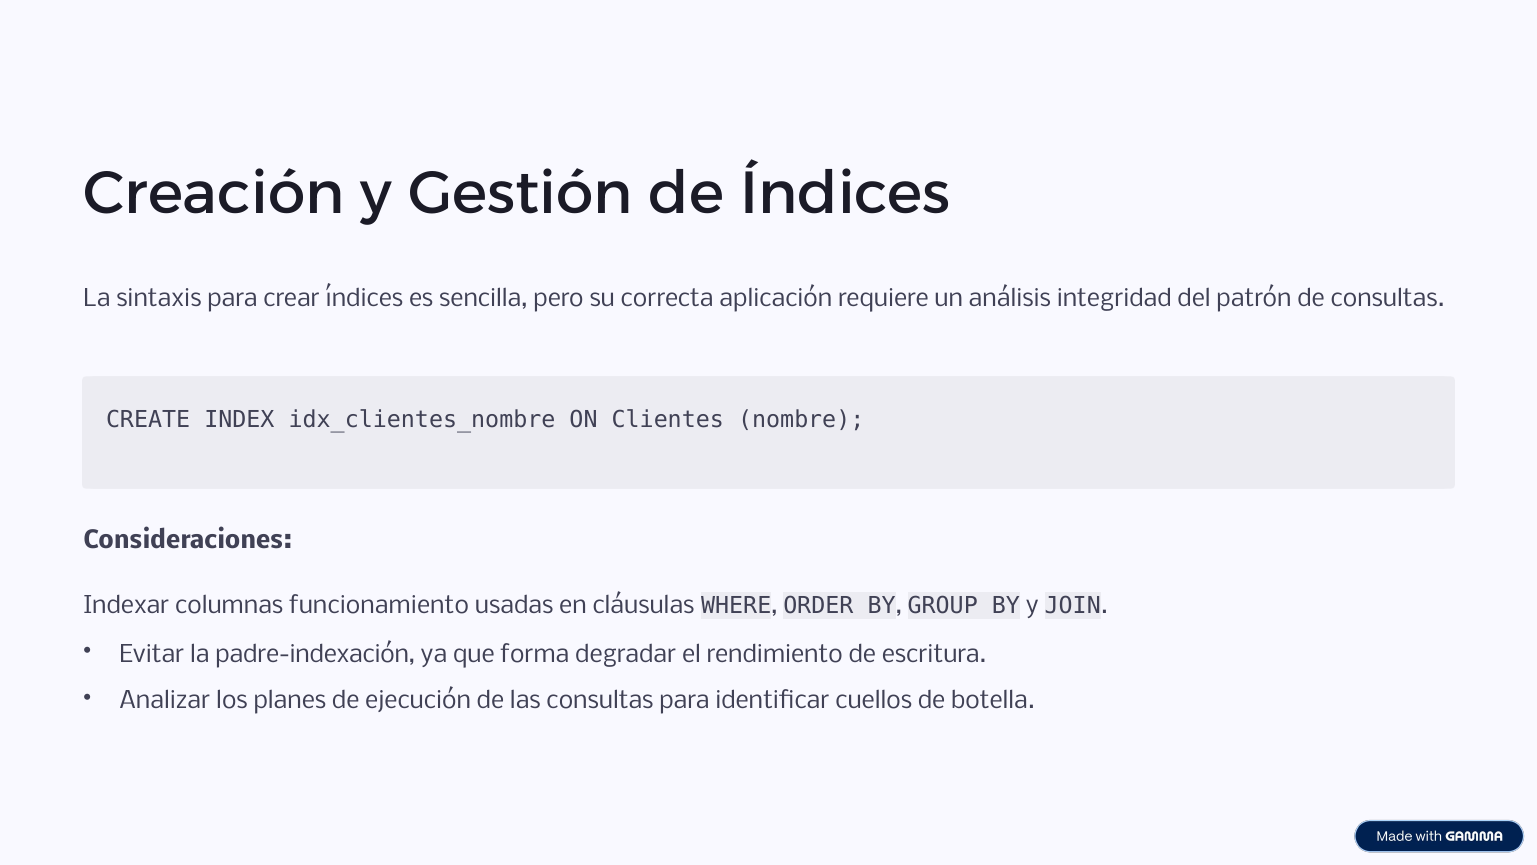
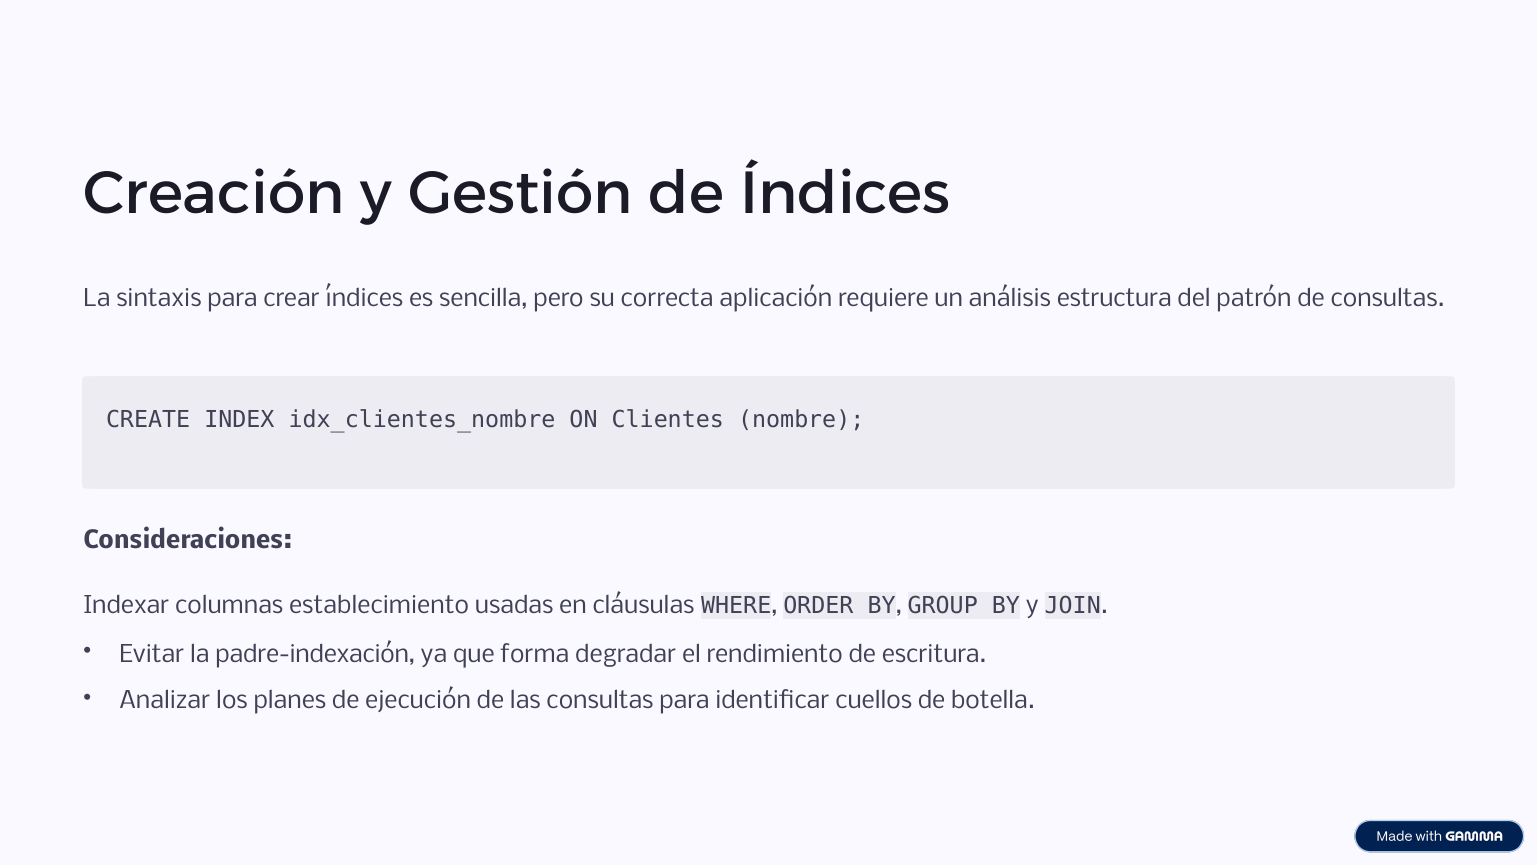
integridad: integridad -> estructura (1114, 299)
funcionamiento: funcionamiento -> establecimiento (379, 606)
